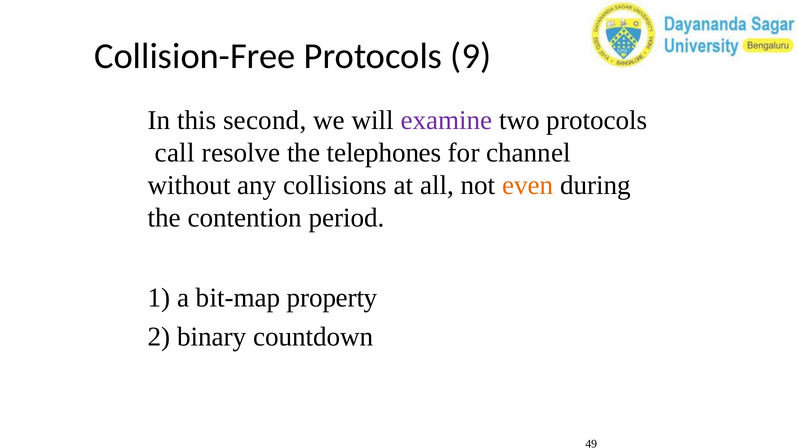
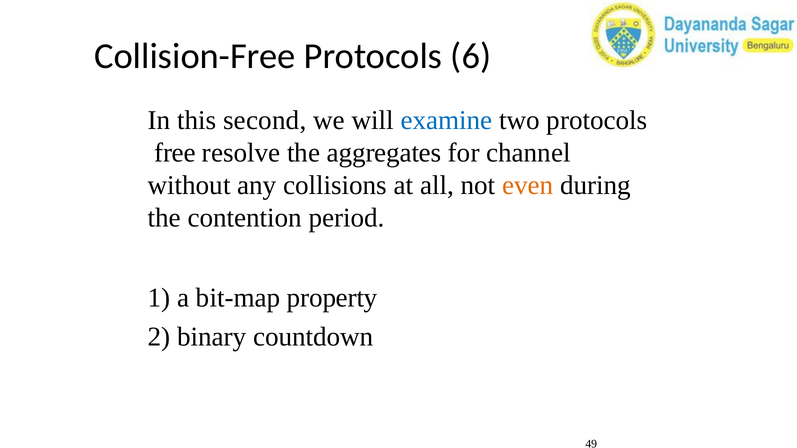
9: 9 -> 6 (471, 56)
examine colour: purple -> blue (446, 120)
call: call -> free (175, 153)
telephones: telephones -> aggregates (384, 153)
